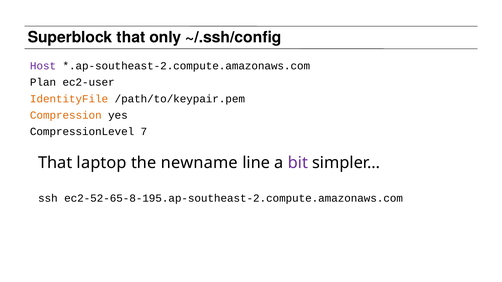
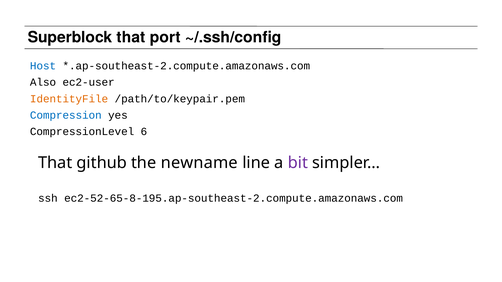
only: only -> port (165, 37)
Host colour: purple -> blue (43, 66)
Plan: Plan -> Also (43, 82)
Compression colour: orange -> blue (66, 115)
7: 7 -> 6 (144, 131)
laptop: laptop -> github (102, 163)
